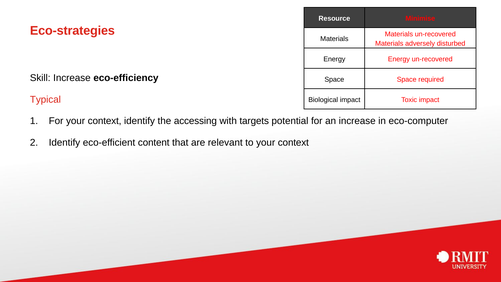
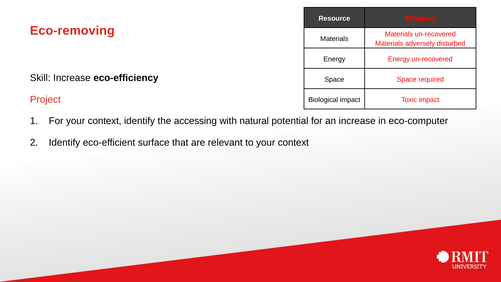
Eco-strategies: Eco-strategies -> Eco-removing (72, 31)
Typical: Typical -> Project (45, 99)
targets: targets -> natural (254, 121)
content: content -> surface (154, 143)
